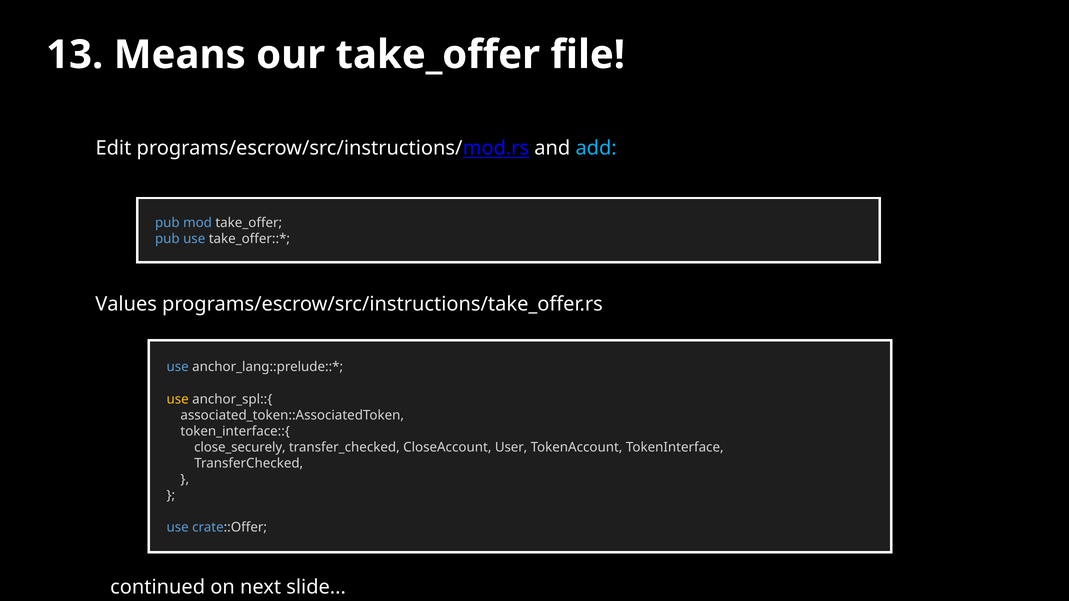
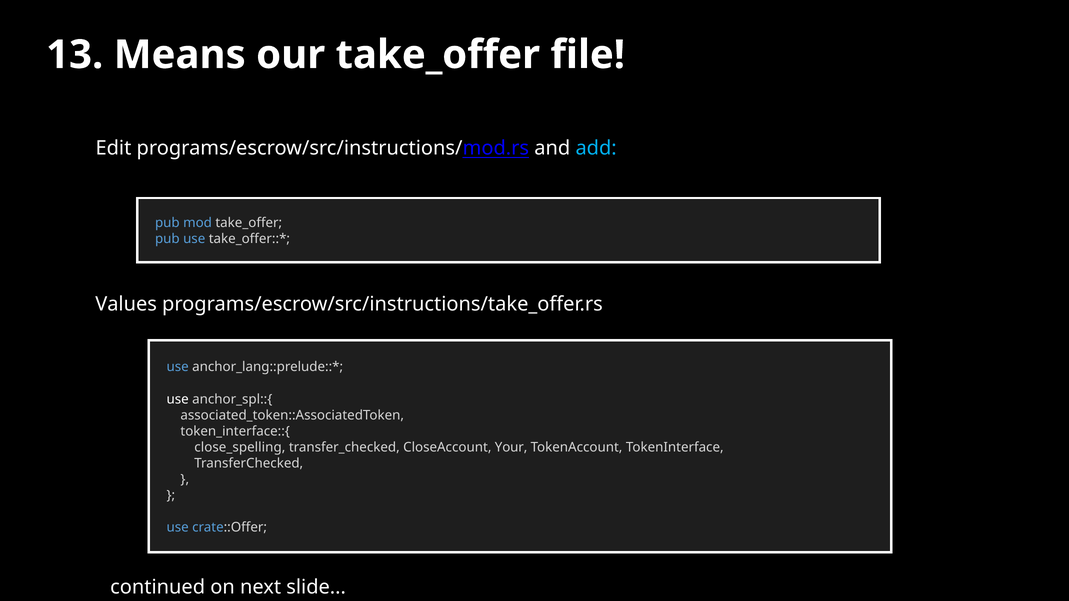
use colour: yellow -> white (178, 399)
close_securely: close_securely -> close_spelling (240, 447)
User: User -> Your (511, 447)
